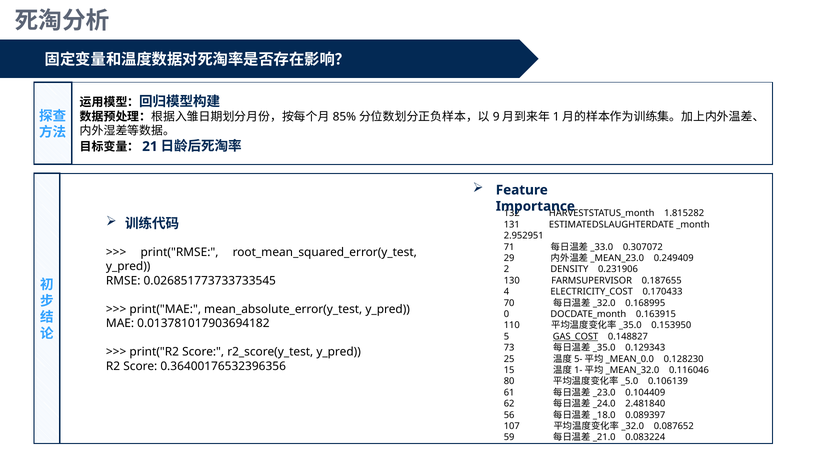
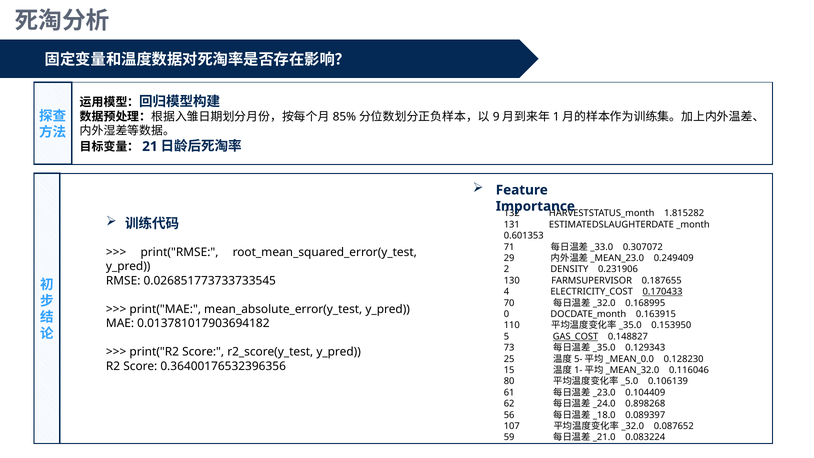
2.952951: 2.952951 -> 0.601353 (524, 236)
0.170433 underline: none -> present (663, 292)
2.481840: 2.481840 -> 0.898268 (645, 404)
